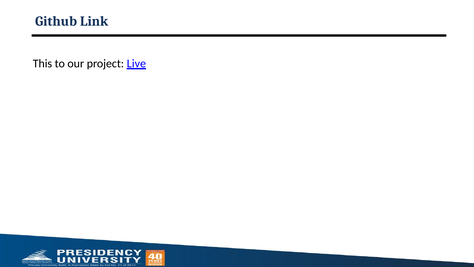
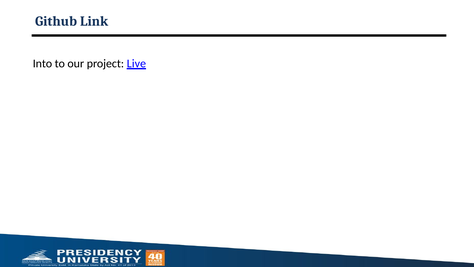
This: This -> Into (42, 64)
